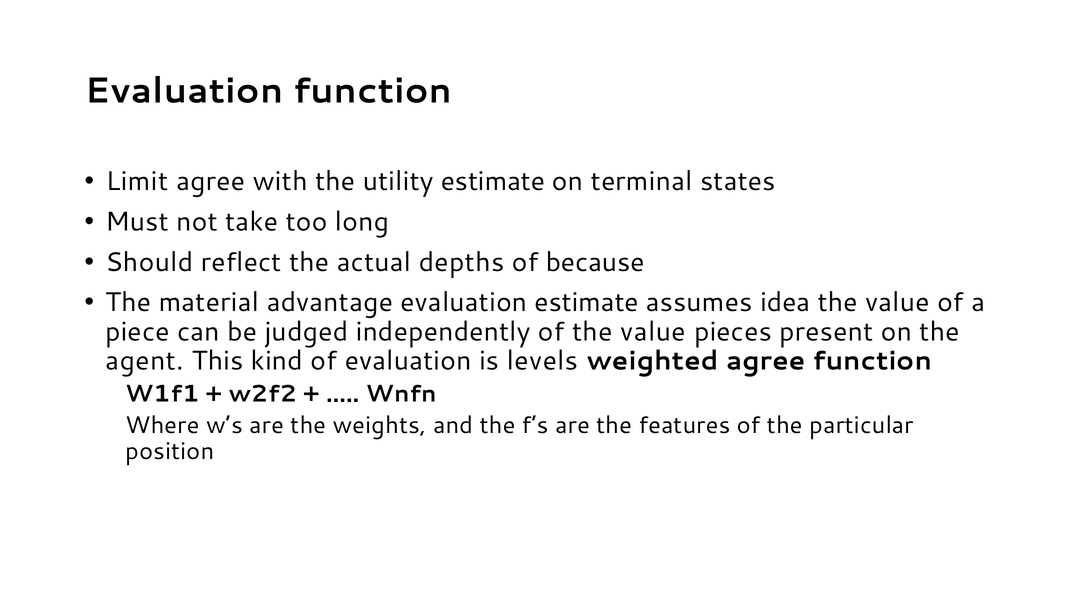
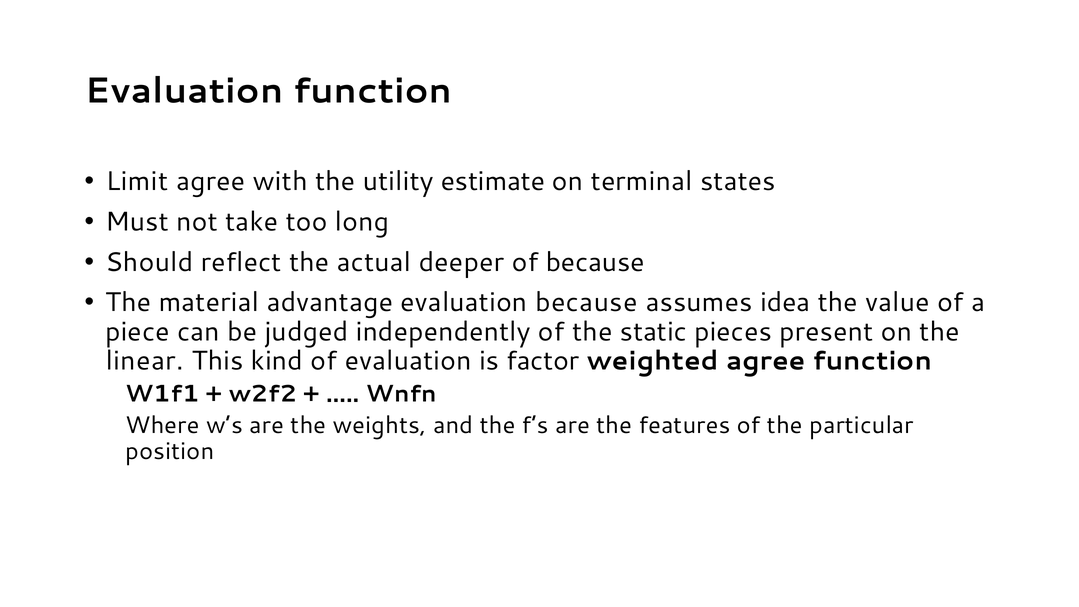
depths: depths -> deeper (461, 262)
evaluation estimate: estimate -> because (586, 303)
of the value: value -> static (653, 332)
agent: agent -> linear (145, 361)
levels: levels -> factor (543, 361)
